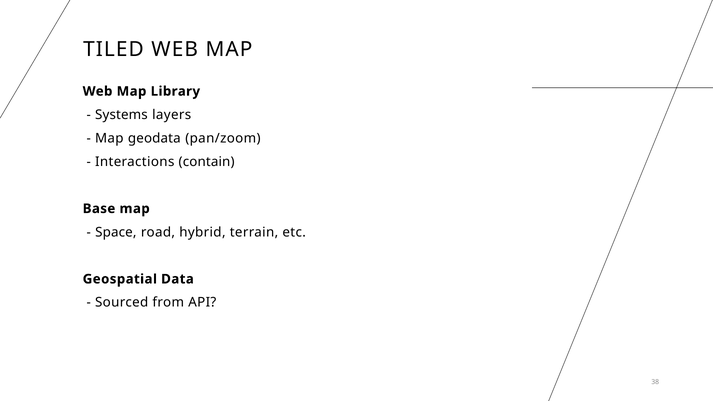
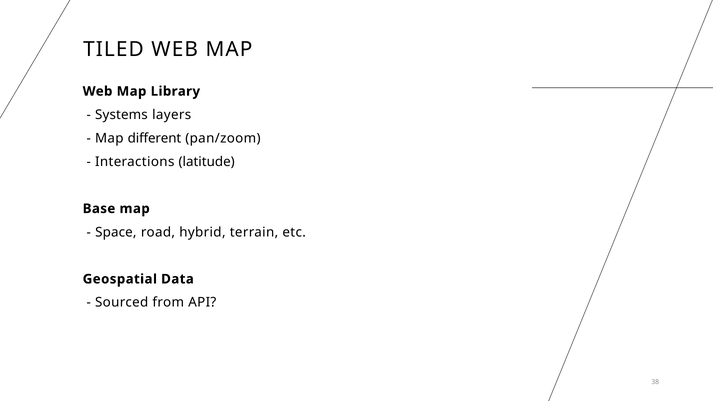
geodata: geodata -> different (154, 138)
contain: contain -> latitude (207, 162)
